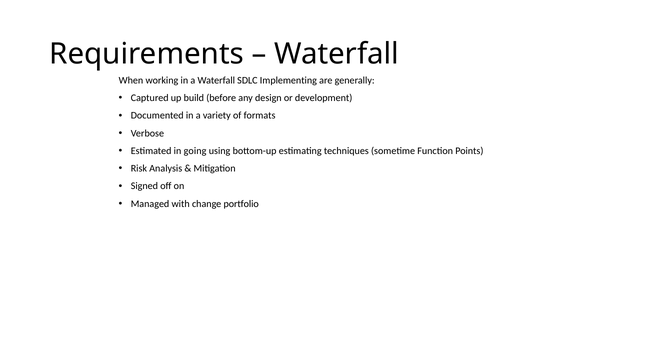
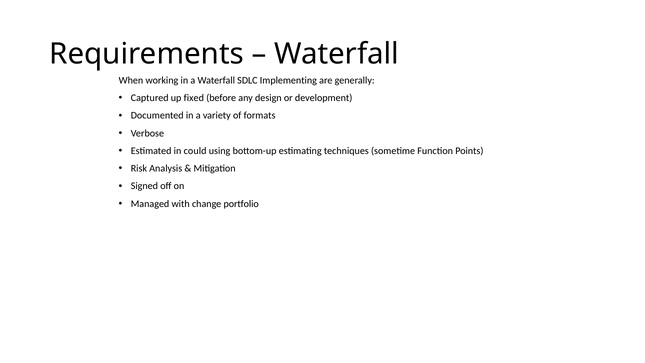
build: build -> fixed (194, 98)
going: going -> could (195, 151)
